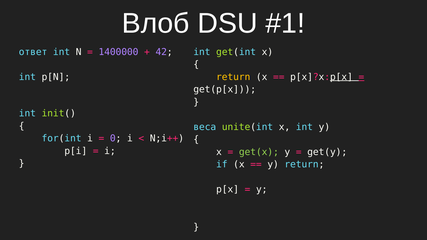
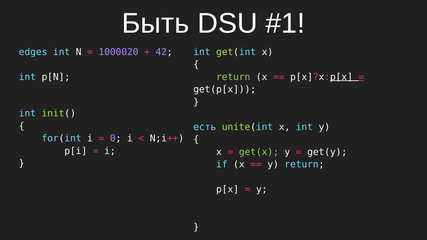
Влоб: Влоб -> Быть (156, 23)
ответ: ответ -> edges (33, 52)
1400000: 1400000 -> 1000020 (118, 52)
return colour: yellow -> light green (233, 77)
веса: веса -> есть (205, 127)
